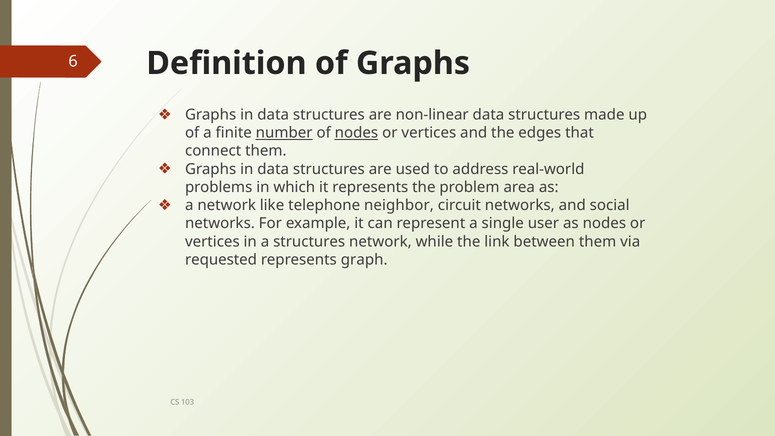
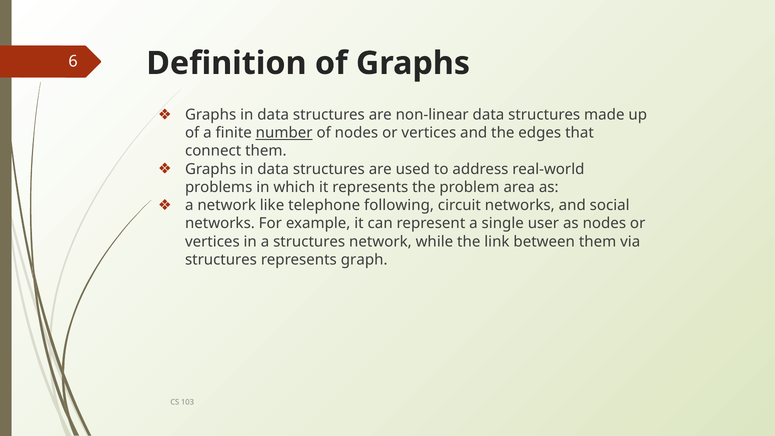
nodes underline: present -> none (356, 133)
neighbor: neighbor -> following (399, 205)
requested: requested -> structures (221, 260)
